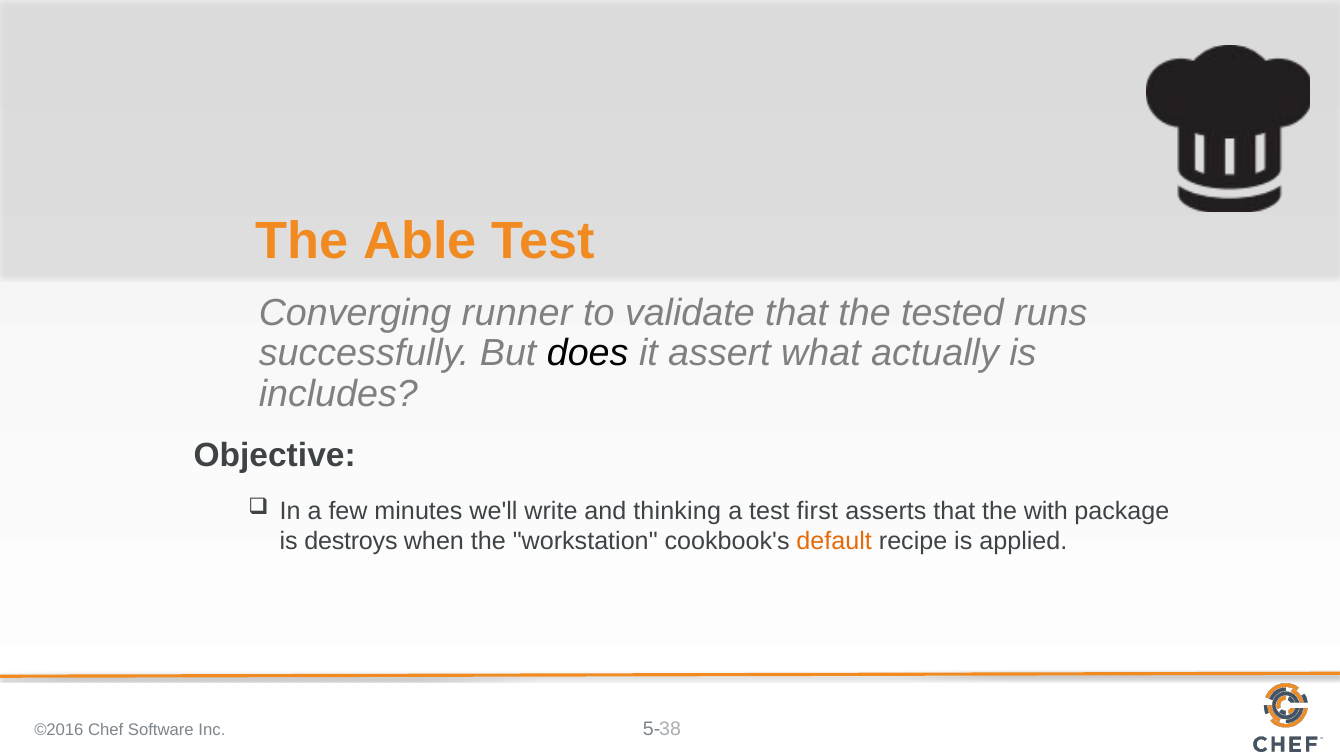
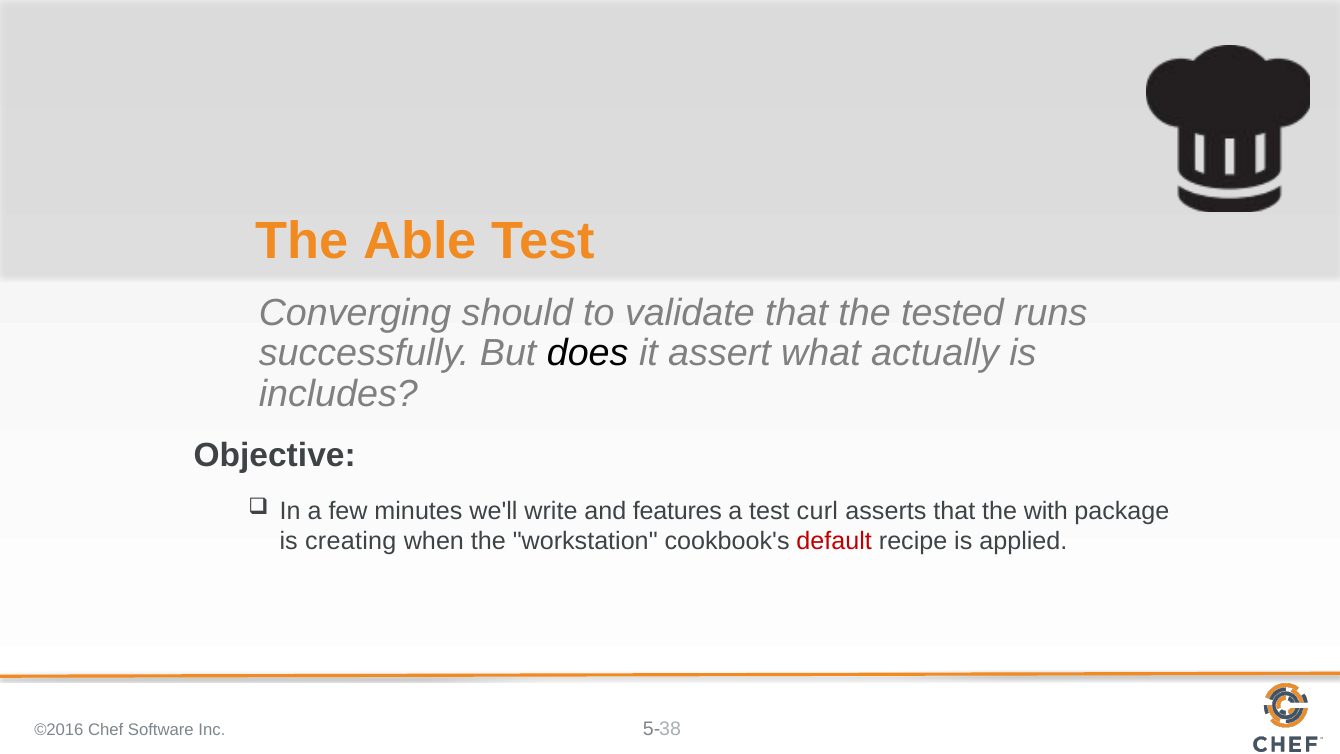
runner: runner -> should (517, 313)
thinking: thinking -> features (677, 511)
first: first -> curl (817, 511)
destroys: destroys -> creating (351, 541)
default colour: orange -> red (834, 541)
